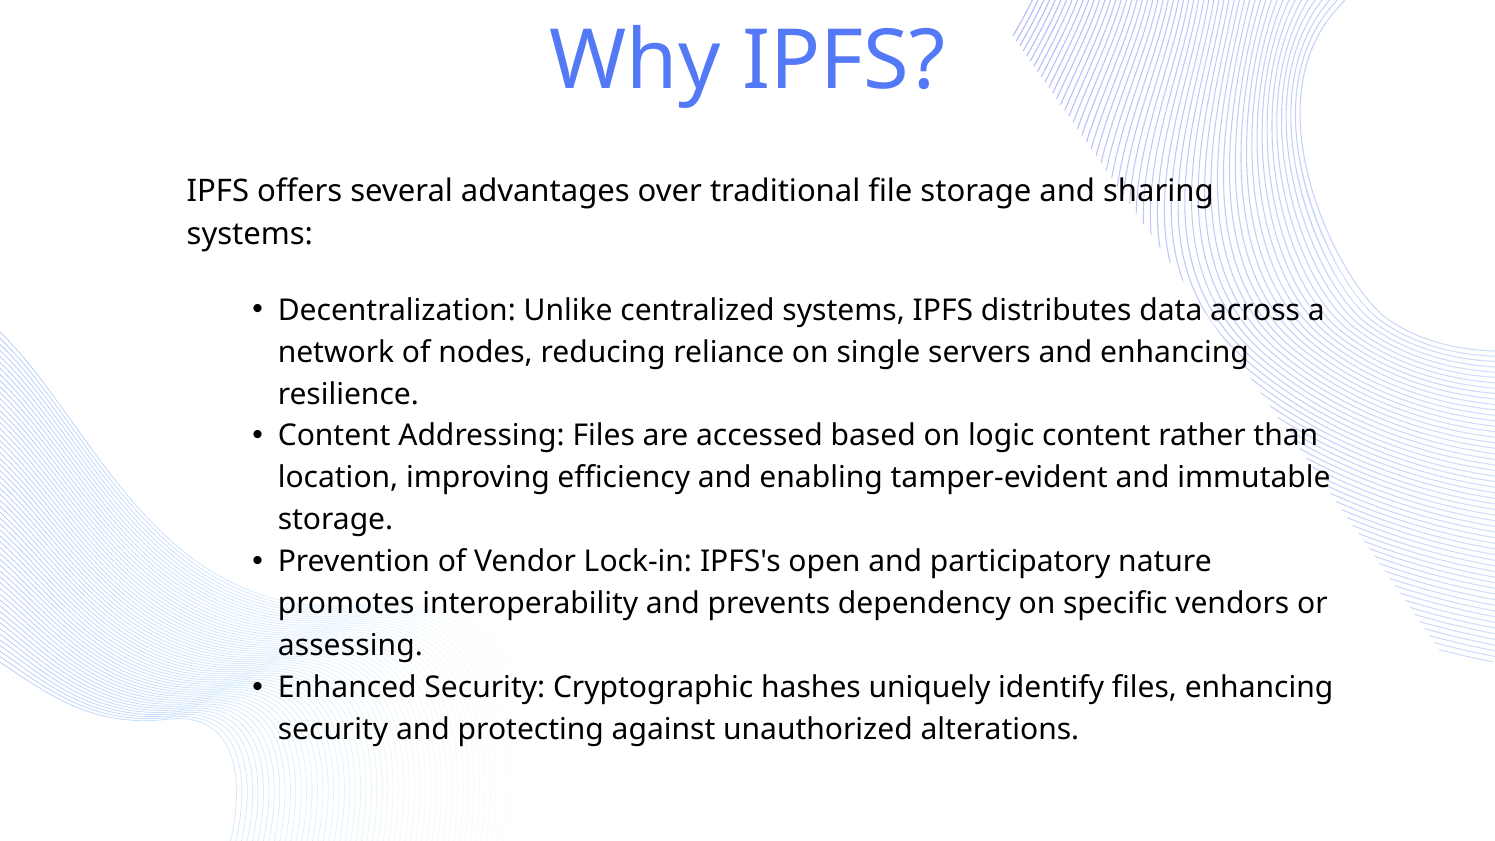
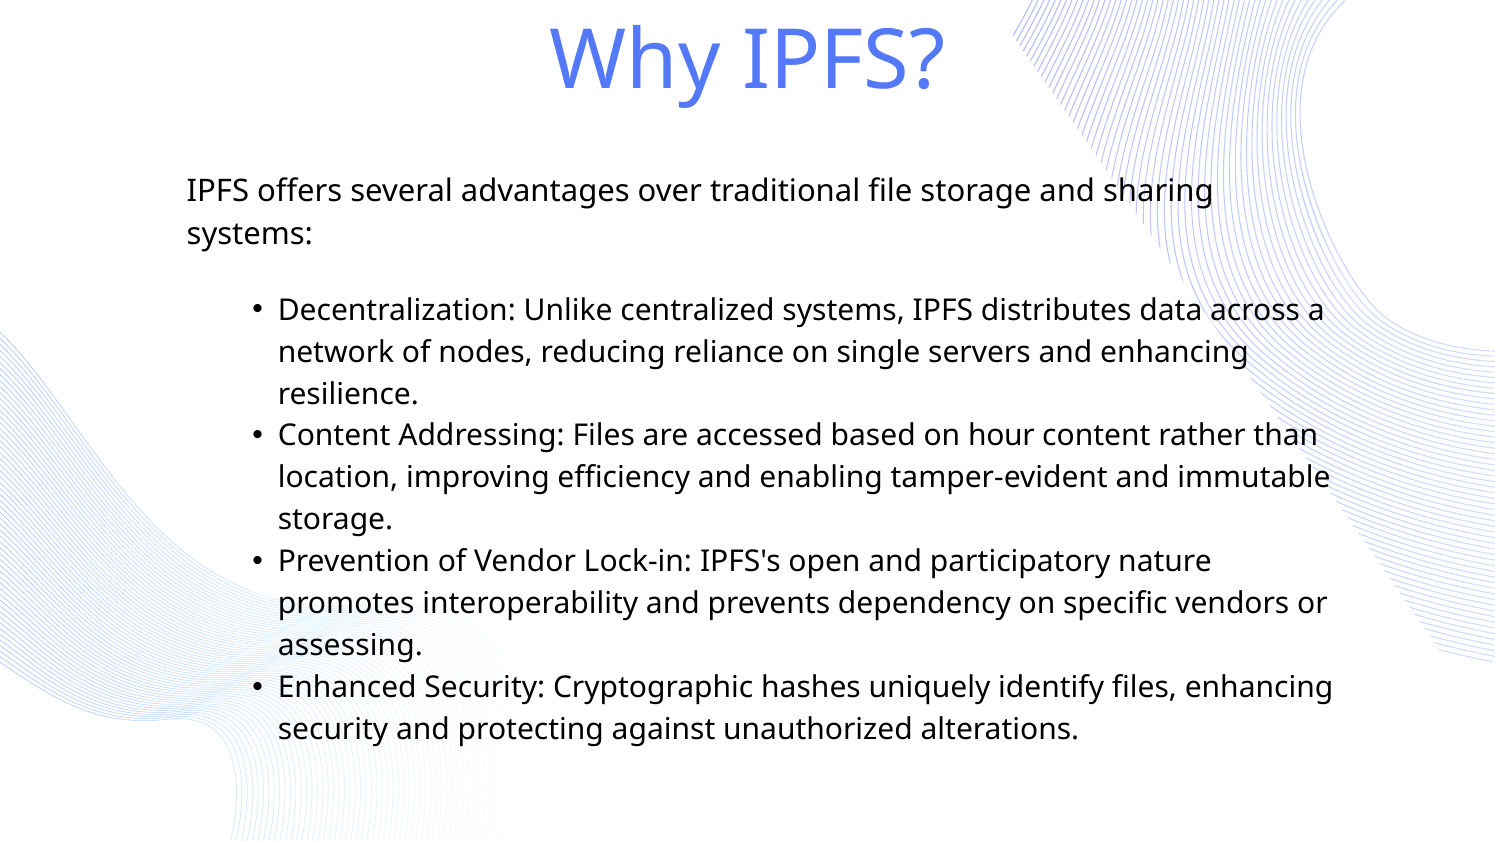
logic: logic -> hour (1001, 436)
